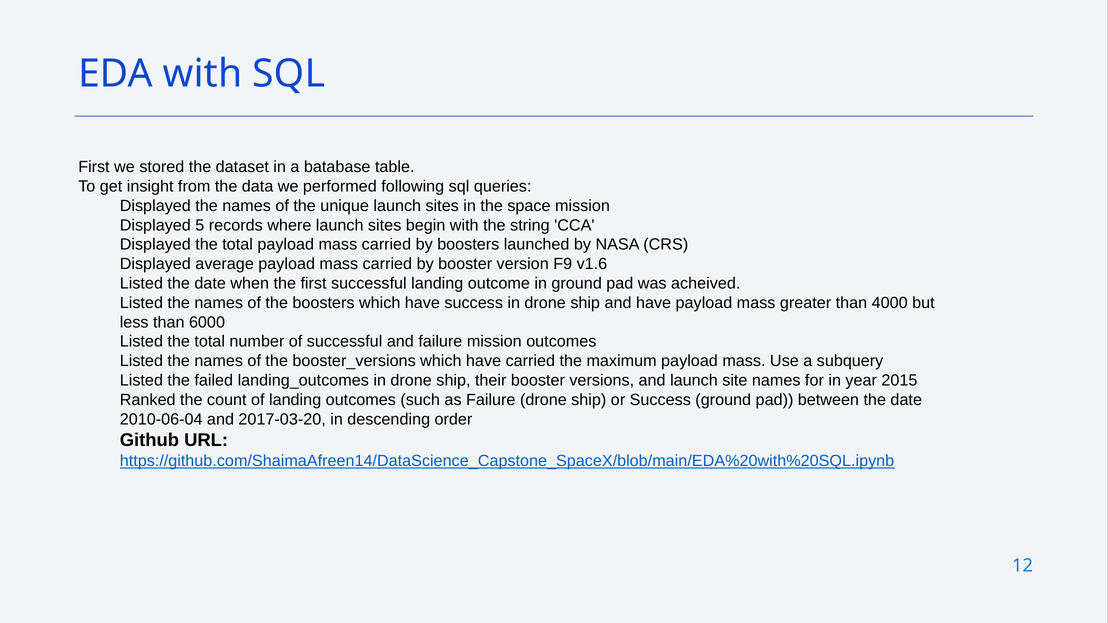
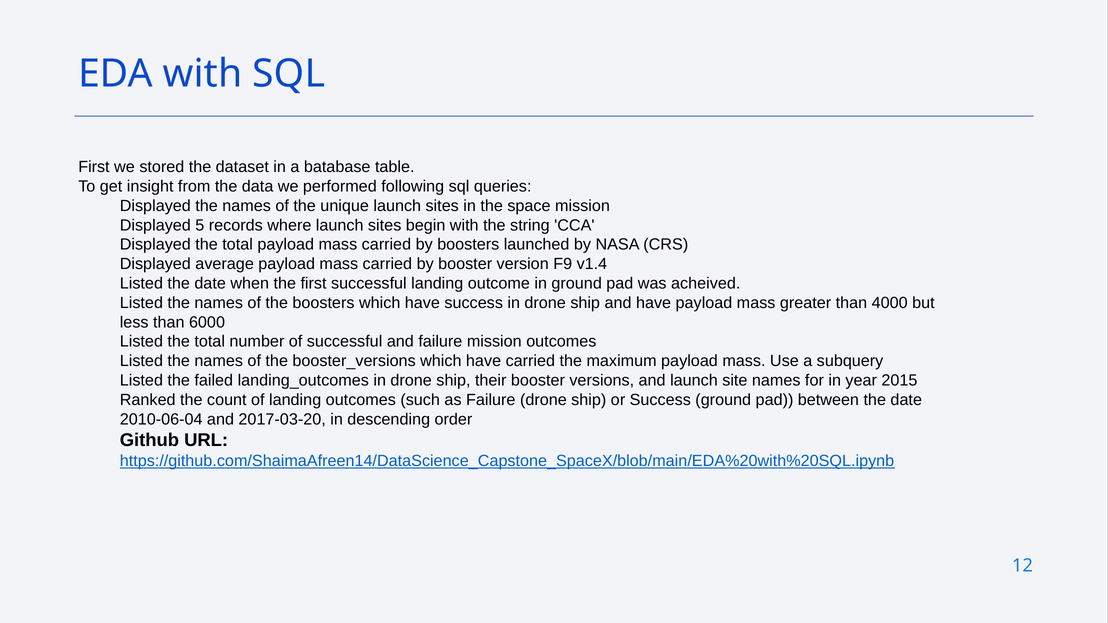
v1.6: v1.6 -> v1.4 (592, 264)
